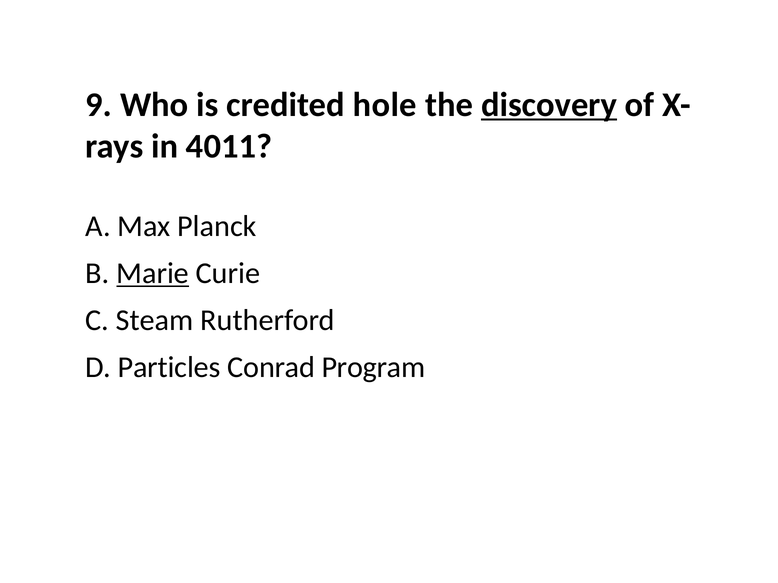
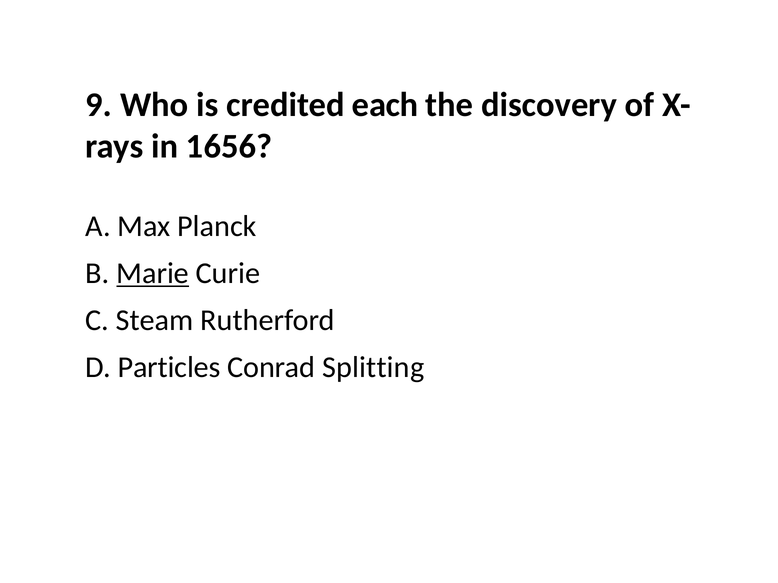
hole: hole -> each (385, 105)
discovery underline: present -> none (549, 105)
4011: 4011 -> 1656 (229, 146)
Program: Program -> Splitting (373, 368)
